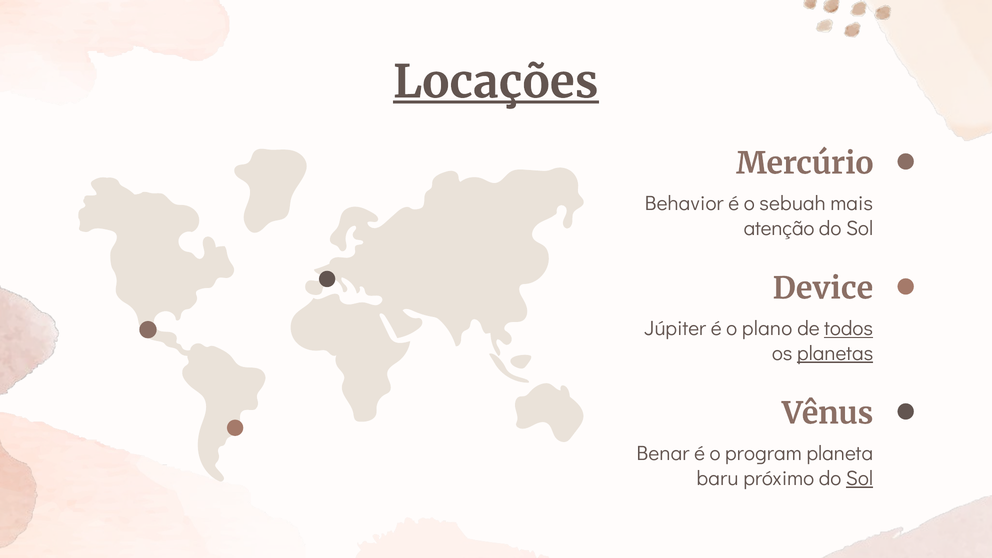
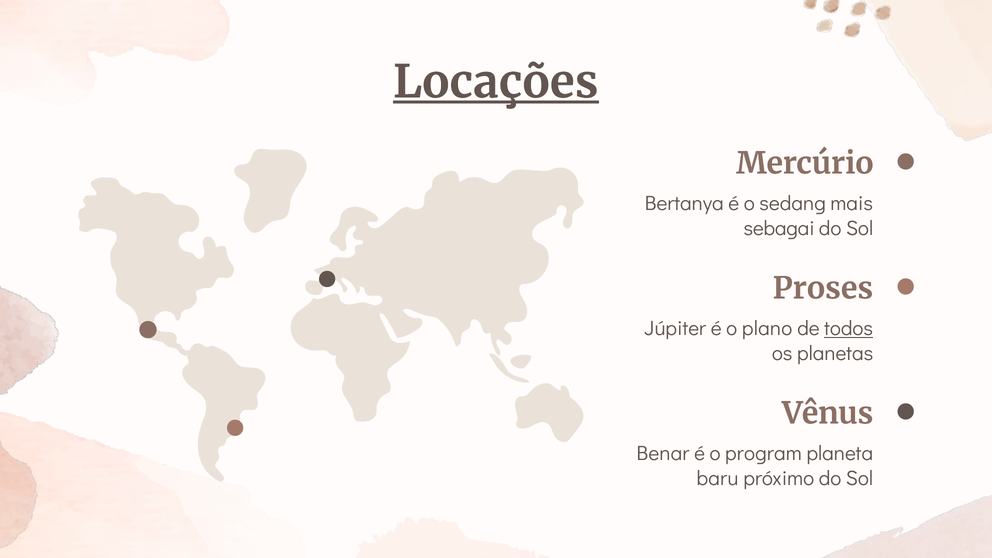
Behavior: Behavior -> Bertanya (684, 204)
sebuah: sebuah -> sedang (793, 204)
atenção: atenção -> sebagai (779, 228)
Device: Device -> Proses (823, 289)
planetas underline: present -> none (835, 353)
Sol underline: present -> none (859, 478)
